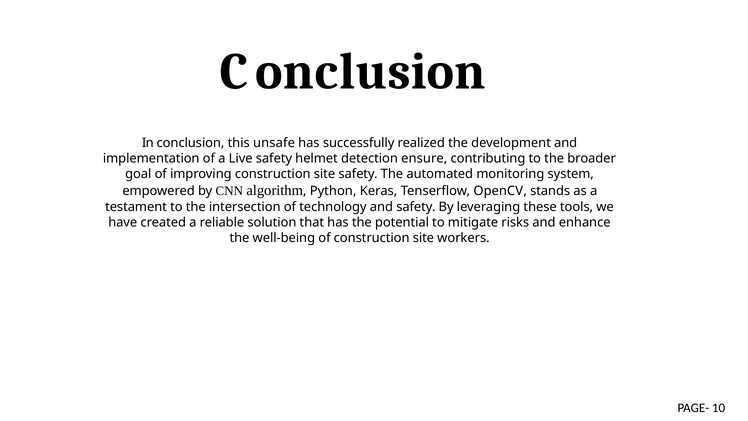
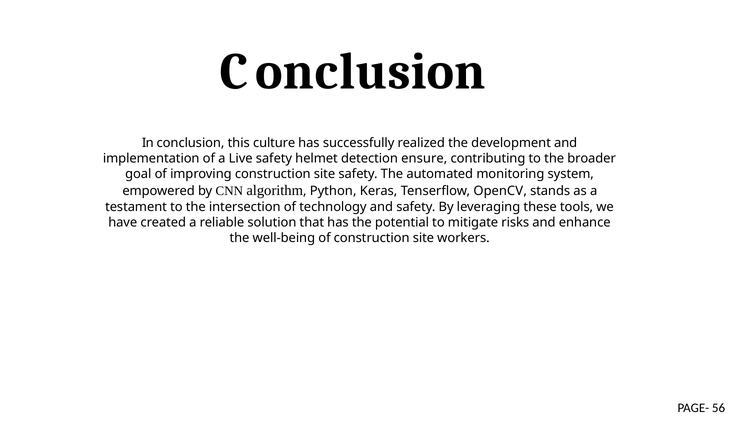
unsafe: unsafe -> culture (274, 143)
10: 10 -> 56 (719, 408)
